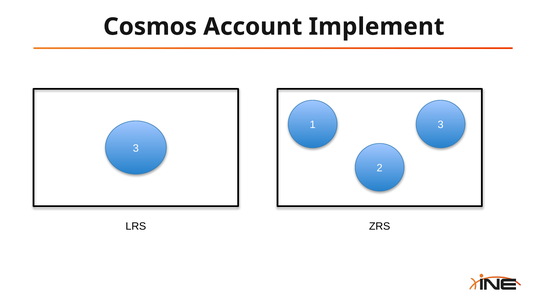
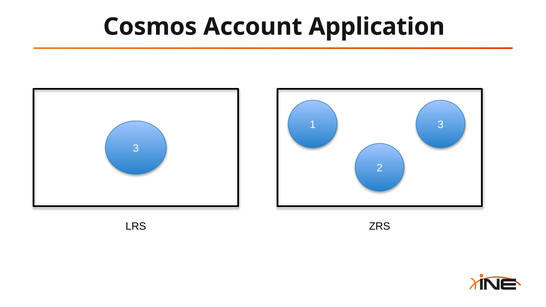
Implement: Implement -> Application (377, 27)
